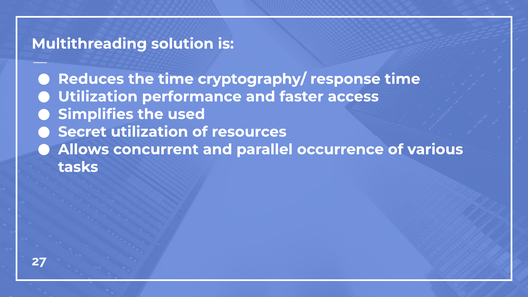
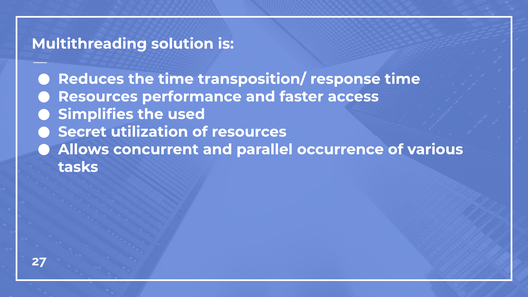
cryptography/: cryptography/ -> transposition/ (252, 79)
Utilization: Utilization -> Resources (98, 97)
